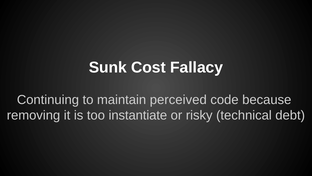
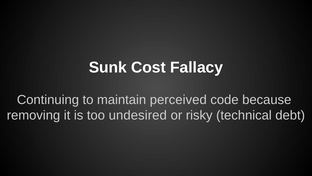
instantiate: instantiate -> undesired (138, 115)
